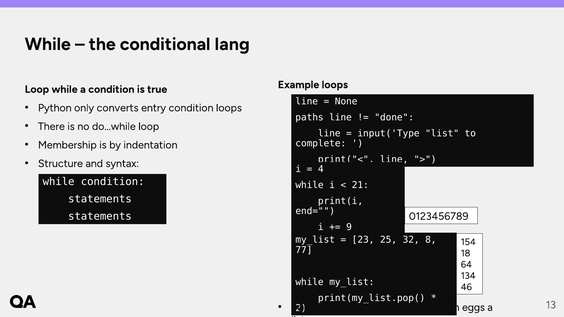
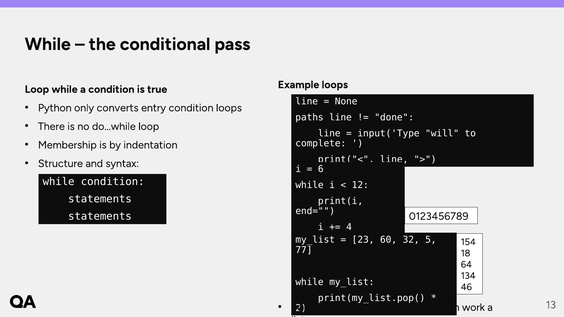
lang: lang -> pass (232, 44)
input('Type list: list -> will (442, 133)
4: 4 -> 6 (321, 169)
21: 21 -> 12 (360, 185)
9: 9 -> 4 (349, 227)
25: 25 -> 60 (389, 240)
8: 8 -> 5 (431, 240)
eggs: eggs -> work (473, 308)
